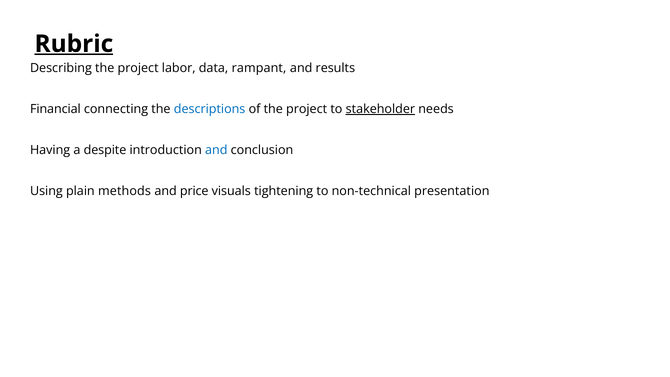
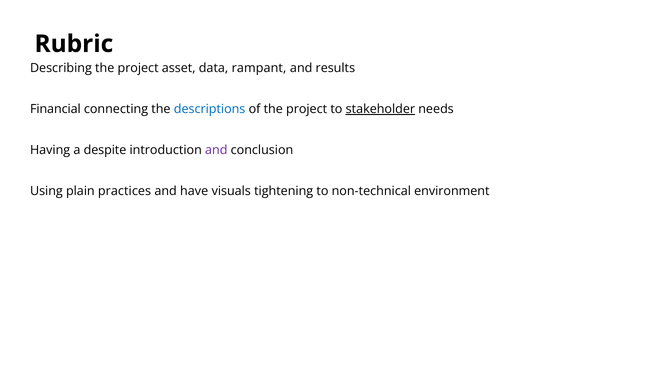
Rubric underline: present -> none (74, 44)
labor: labor -> asset (179, 68)
and colour: blue -> purple (216, 150)
methods: methods -> practices (125, 191)
price: price -> have (194, 191)
presentation: presentation -> environment (452, 191)
